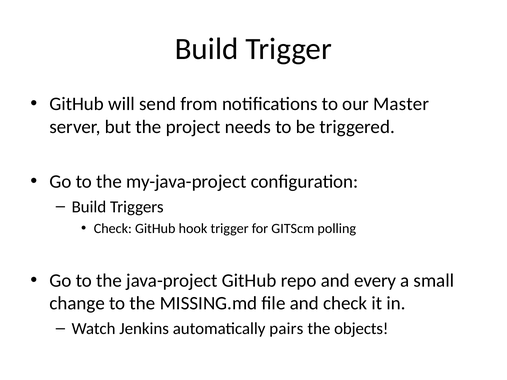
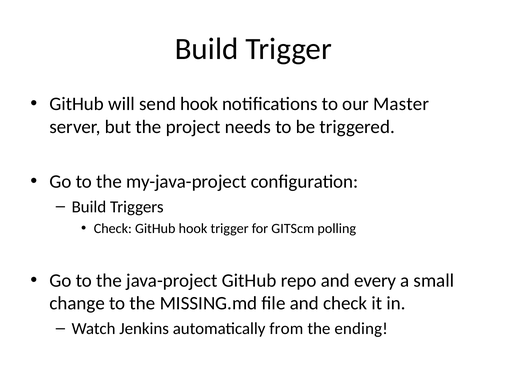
send from: from -> hook (199, 104)
pairs: pairs -> from (286, 329)
objects: objects -> ending (361, 329)
